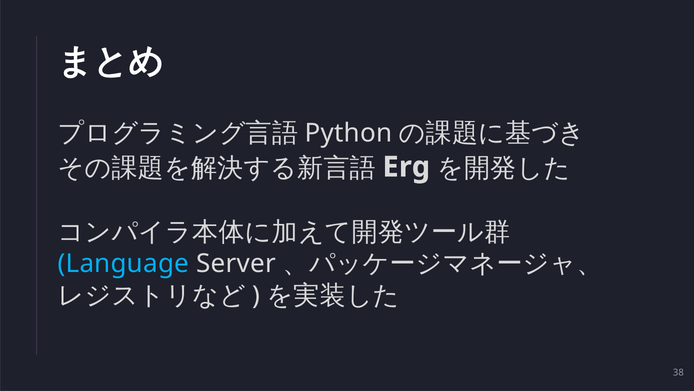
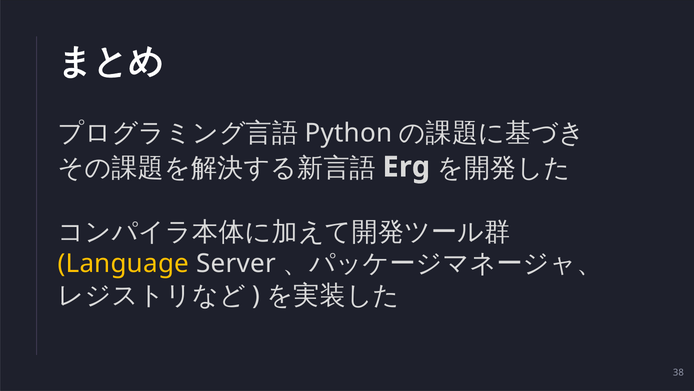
Language colour: light blue -> yellow (123, 263)
